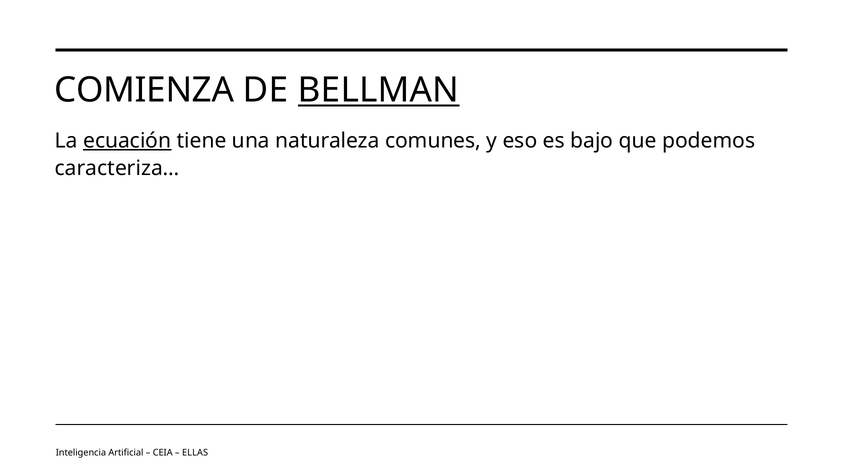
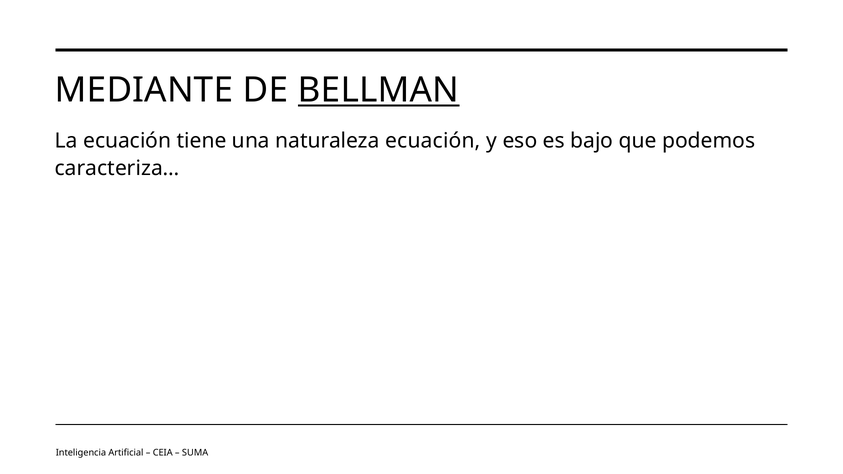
COMIENZA: COMIENZA -> MEDIANTE (144, 90)
ecuación underline: present -> none (127, 141)
naturaleza comunes: comunes -> ecuación (433, 141)
ELLAS: ELLAS -> SUMA (195, 453)
